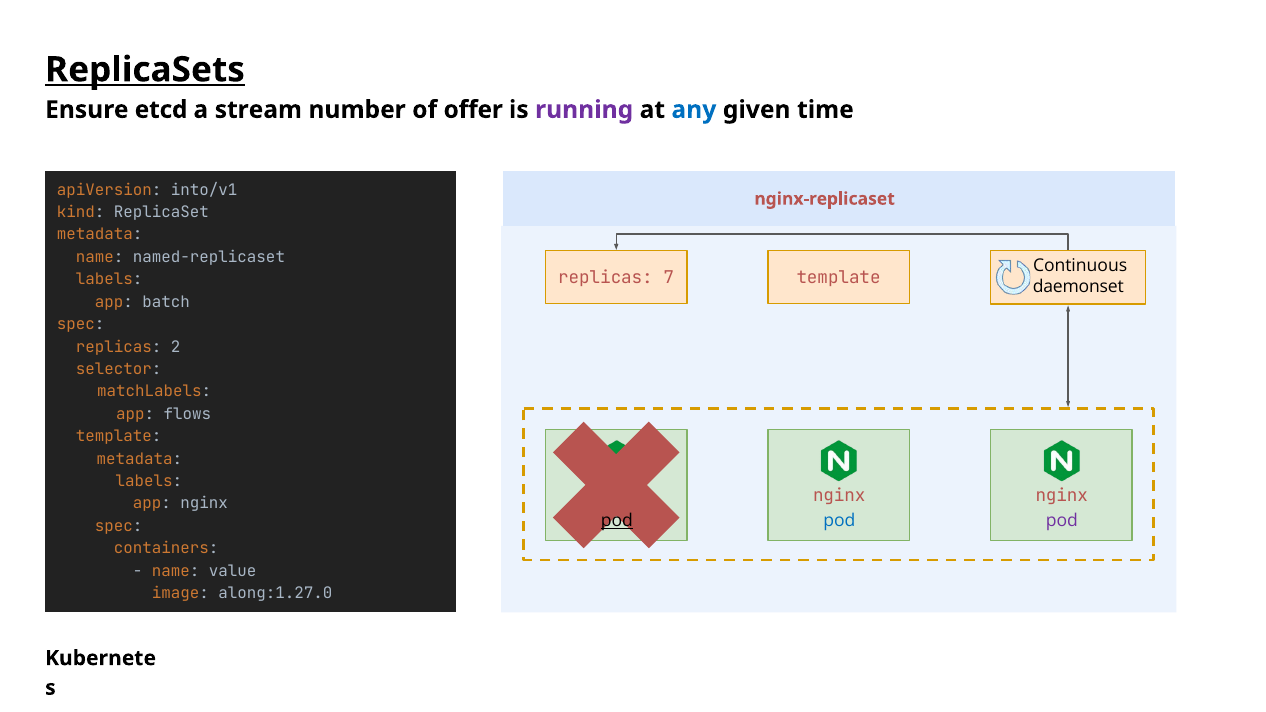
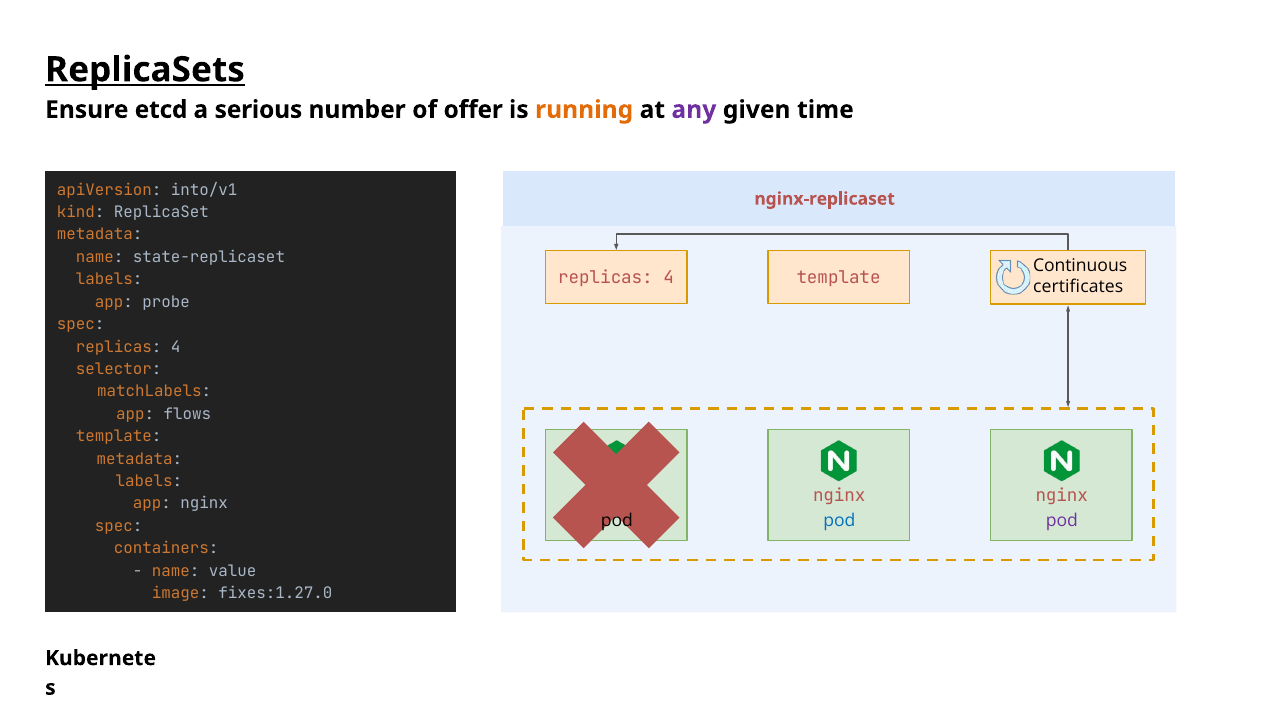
stream: stream -> serious (258, 110)
running colour: purple -> orange (584, 110)
any colour: blue -> purple (694, 110)
named-replicaset: named-replicaset -> state-replicaset (209, 257)
7: 7 -> 4 (669, 278)
daemonset: daemonset -> certificates (1078, 286)
batch: batch -> probe (166, 302)
2: 2 -> 4 (176, 347)
pod underline: present -> none (617, 521)
along:1.27.0: along:1.27.0 -> fixes:1.27.0 (275, 593)
